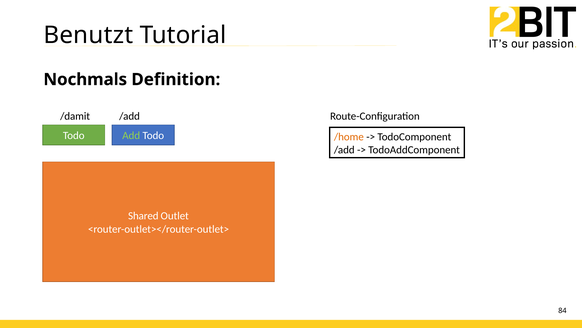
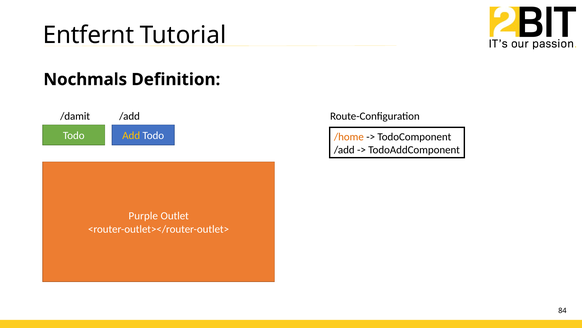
Benutzt: Benutzt -> Entfernt (88, 35)
Add colour: light green -> yellow (131, 135)
Shared: Shared -> Purple (143, 216)
